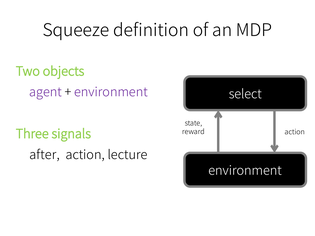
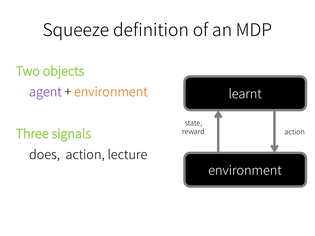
environment colour: purple -> orange (111, 92)
select: select -> learnt (245, 94)
after: after -> does (45, 155)
